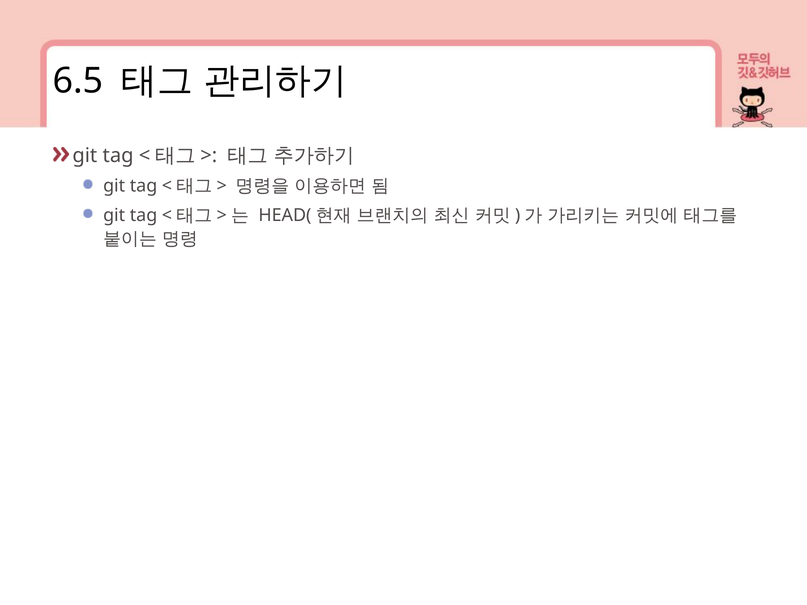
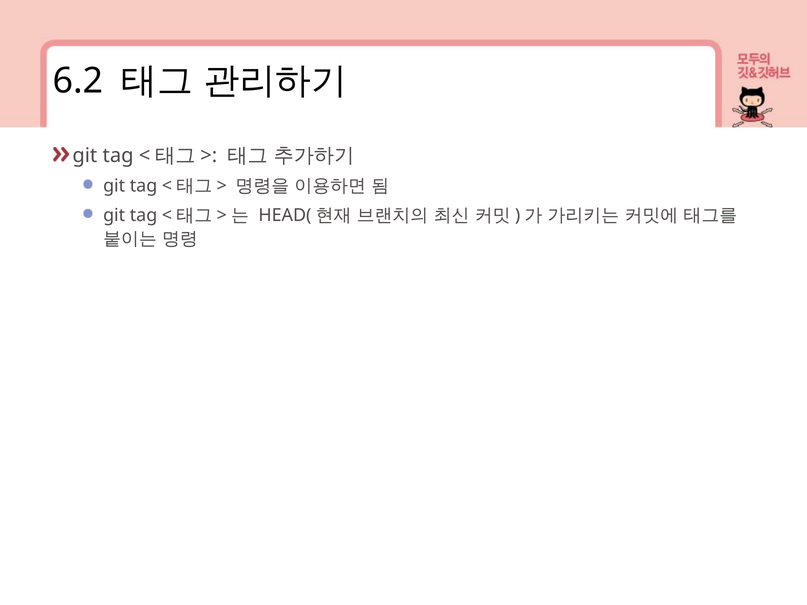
6.5: 6.5 -> 6.2 (78, 81)
